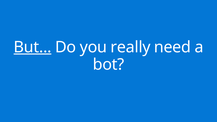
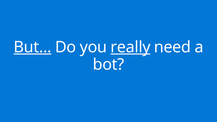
really underline: none -> present (131, 47)
